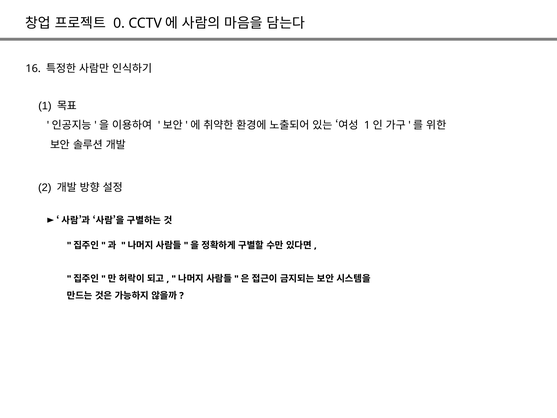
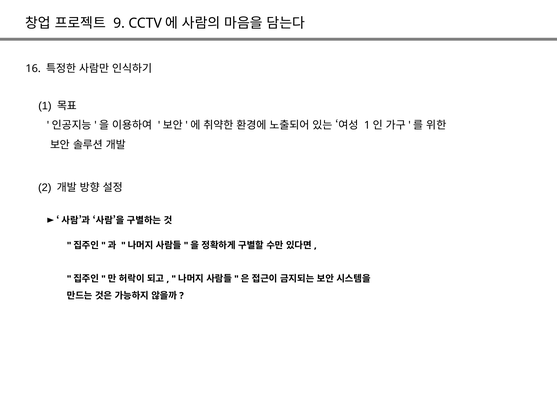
0: 0 -> 9 (119, 23)
